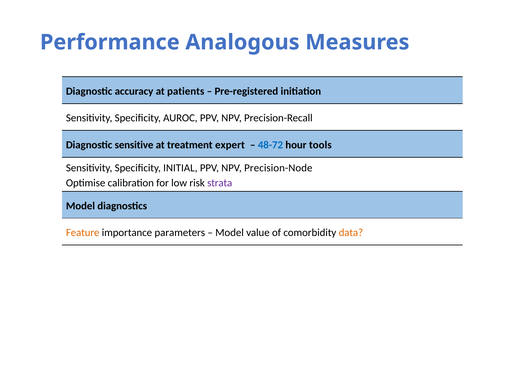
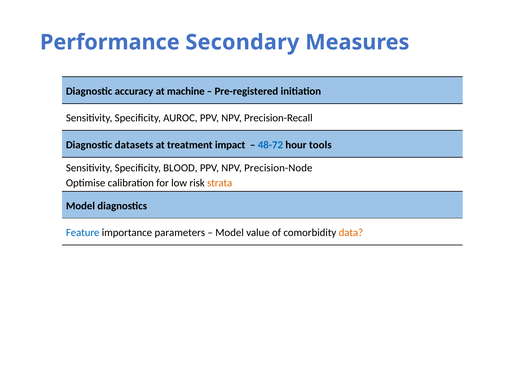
Analogous: Analogous -> Secondary (242, 42)
patients: patients -> machine (186, 91)
sensitive: sensitive -> datasets (134, 145)
expert: expert -> impact (230, 145)
INITIAL: INITIAL -> BLOOD (180, 168)
strata colour: purple -> orange (220, 183)
Feature colour: orange -> blue (83, 233)
